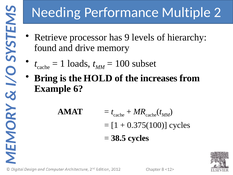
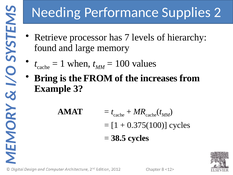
Multiple: Multiple -> Supplies (186, 12)
9: 9 -> 7 (127, 37)
drive: drive -> large (85, 48)
loads: loads -> when (79, 63)
subset: subset -> values (144, 63)
the HOLD: HOLD -> FROM (98, 78)
6: 6 -> 3 (78, 89)
